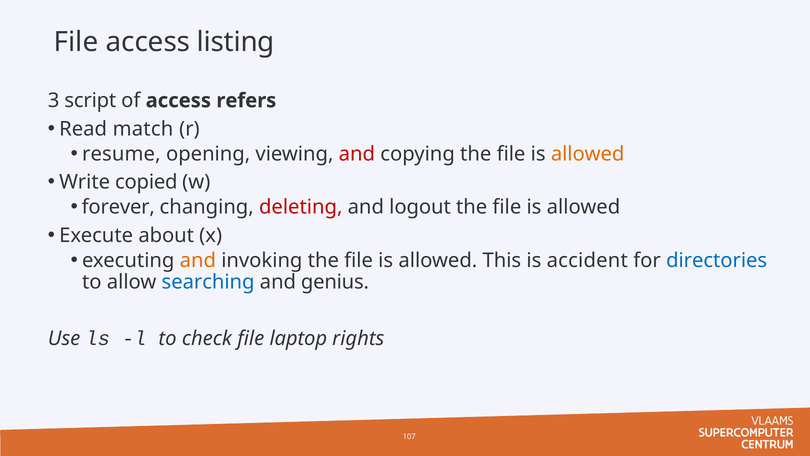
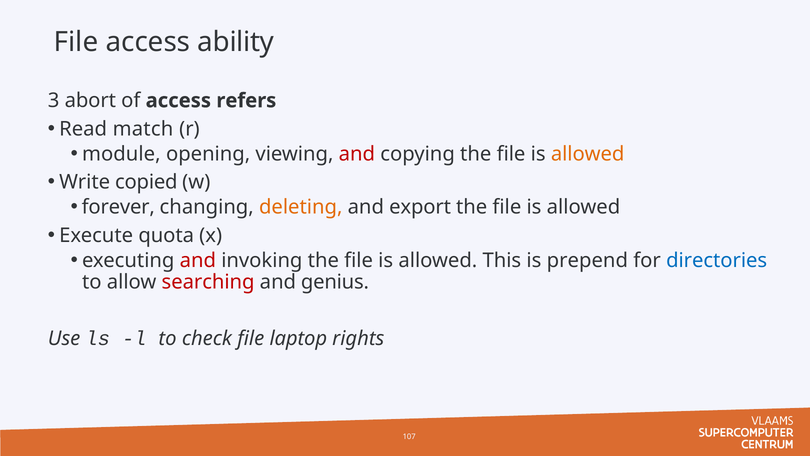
listing: listing -> ability (236, 42)
script: script -> abort (90, 101)
resume: resume -> module (121, 154)
deleting colour: red -> orange (301, 207)
logout: logout -> export (420, 207)
about: about -> quota (166, 235)
and colour: orange -> red (198, 260)
accident: accident -> prepend (587, 260)
searching colour: blue -> red (208, 282)
